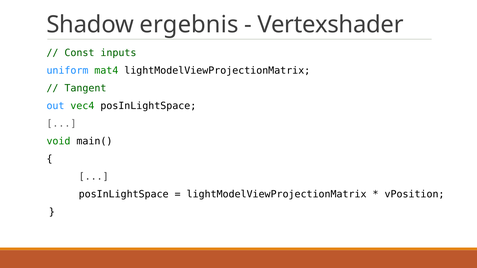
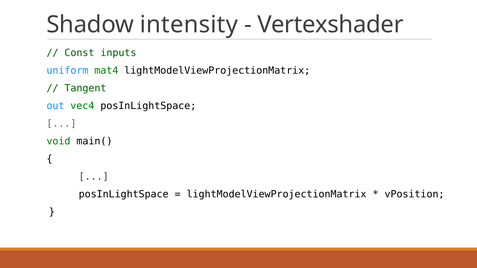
ergebnis: ergebnis -> intensity (189, 25)
